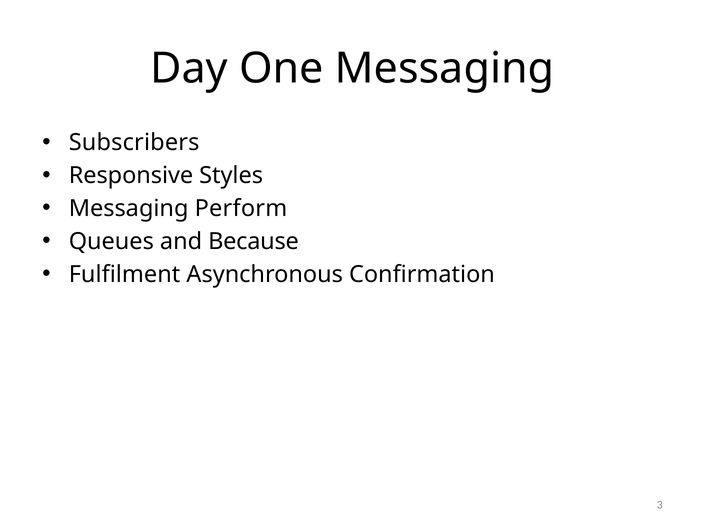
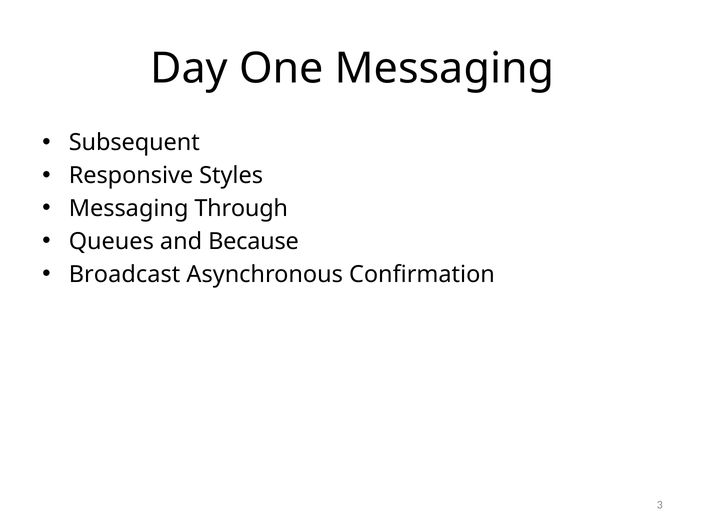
Subscribers: Subscribers -> Subsequent (134, 143)
Perform: Perform -> Through (241, 208)
Fulfilment: Fulfilment -> Broadcast (125, 274)
